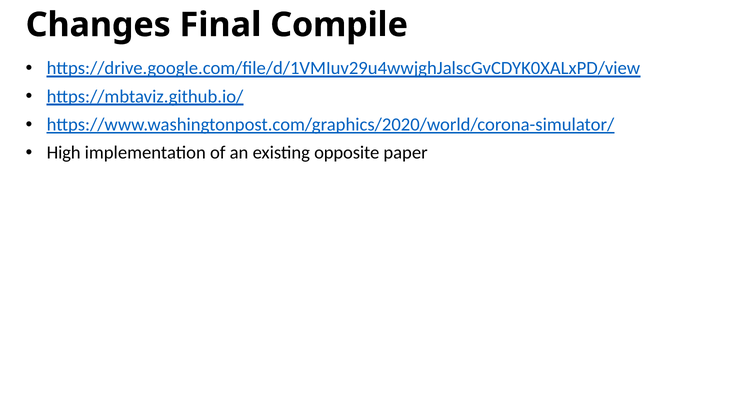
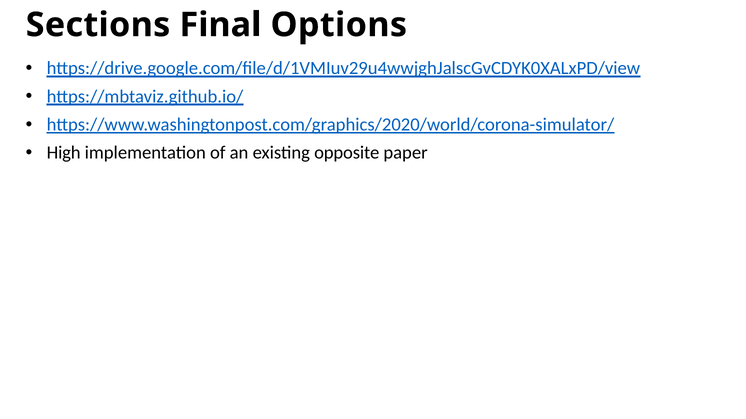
Changes: Changes -> Sections (98, 25)
Compile: Compile -> Options (339, 25)
